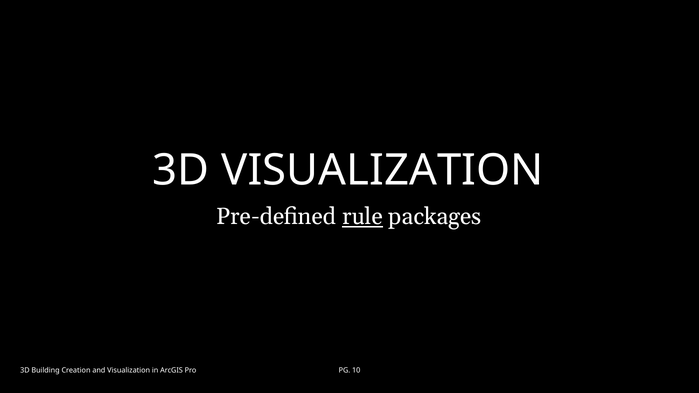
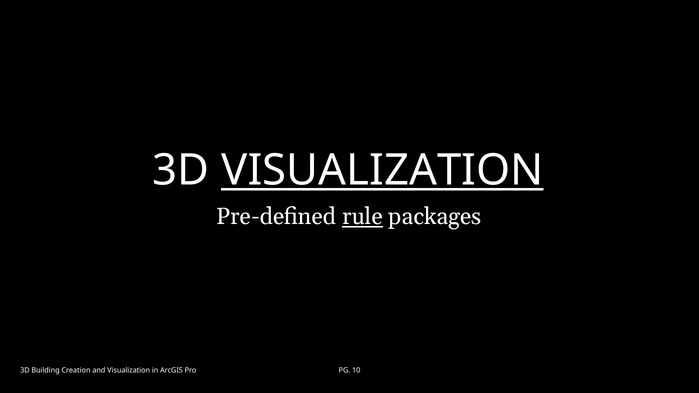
VISUALIZATION underline: none -> present (382, 171)
